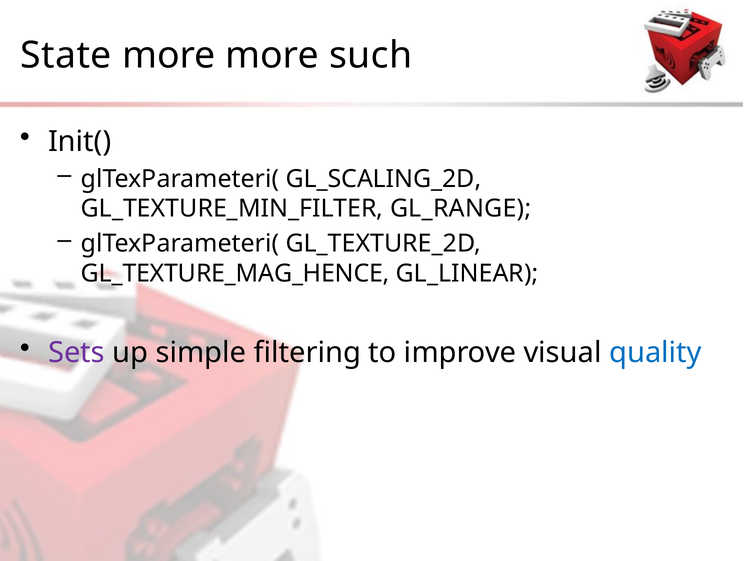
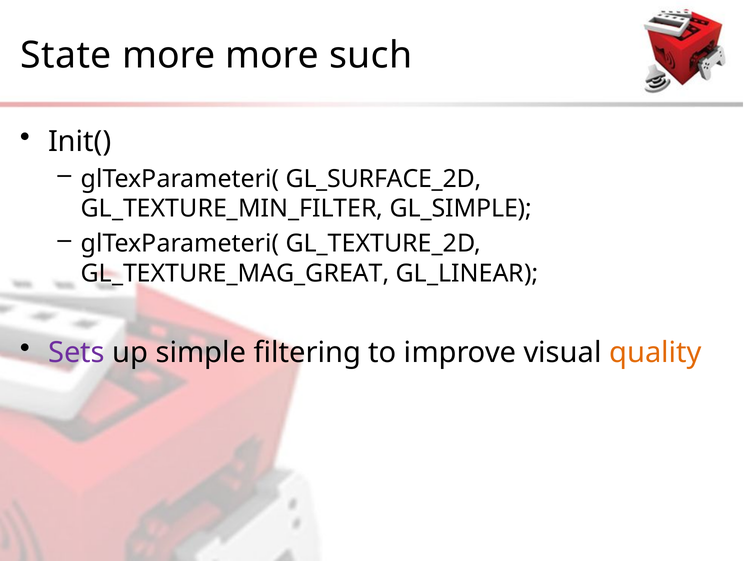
GL_SCALING_2D: GL_SCALING_2D -> GL_SURFACE_2D (384, 179)
GL_RANGE: GL_RANGE -> GL_SIMPLE (461, 209)
GL_TEXTURE_MAG_HENCE: GL_TEXTURE_MAG_HENCE -> GL_TEXTURE_MAG_GREAT (235, 274)
quality colour: blue -> orange (656, 353)
